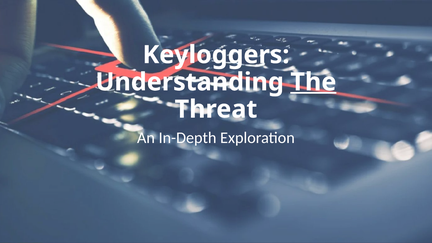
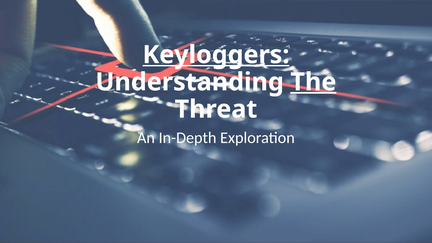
Keyloggers underline: none -> present (216, 55)
